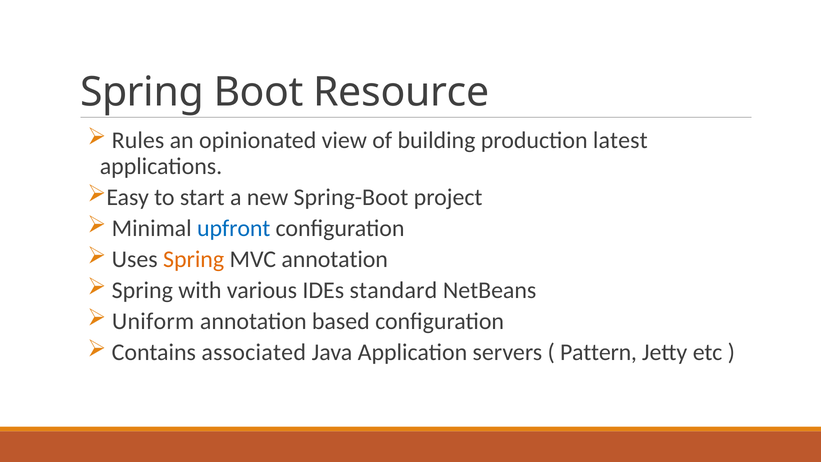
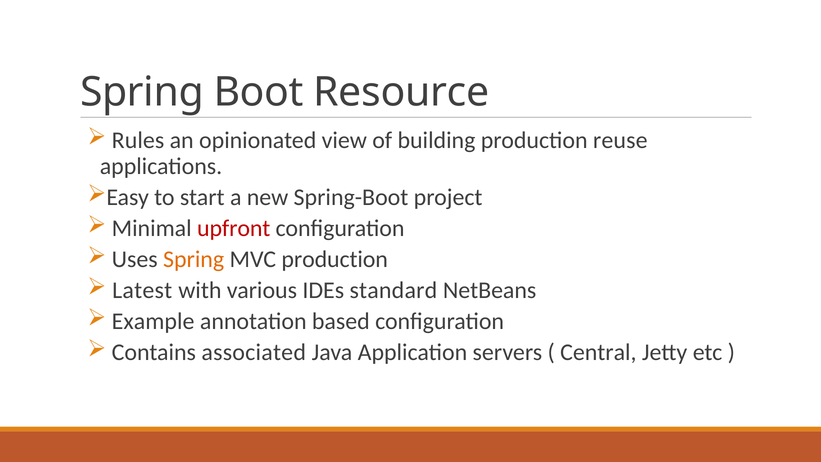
latest: latest -> reuse (620, 140)
upfront colour: blue -> red (234, 228)
MVC annotation: annotation -> production (335, 259)
Spring: Spring -> Latest (142, 290)
Uniform: Uniform -> Example (153, 321)
Pattern: Pattern -> Central (598, 352)
